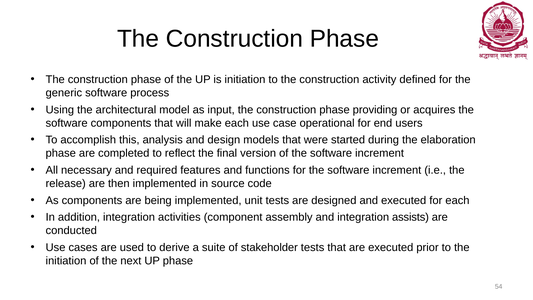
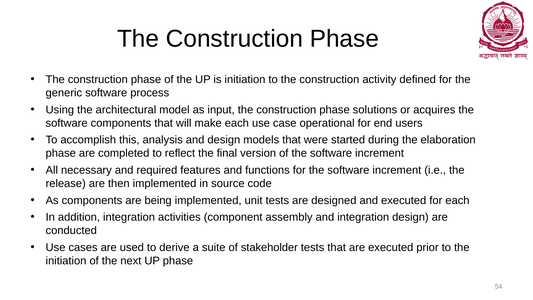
providing: providing -> solutions (375, 110)
integration assists: assists -> design (410, 217)
